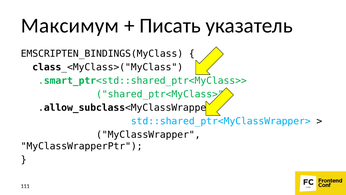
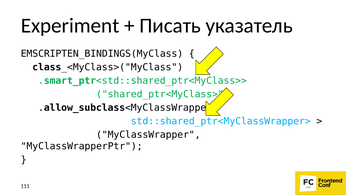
Максимум: Максимум -> Experiment (70, 25)
